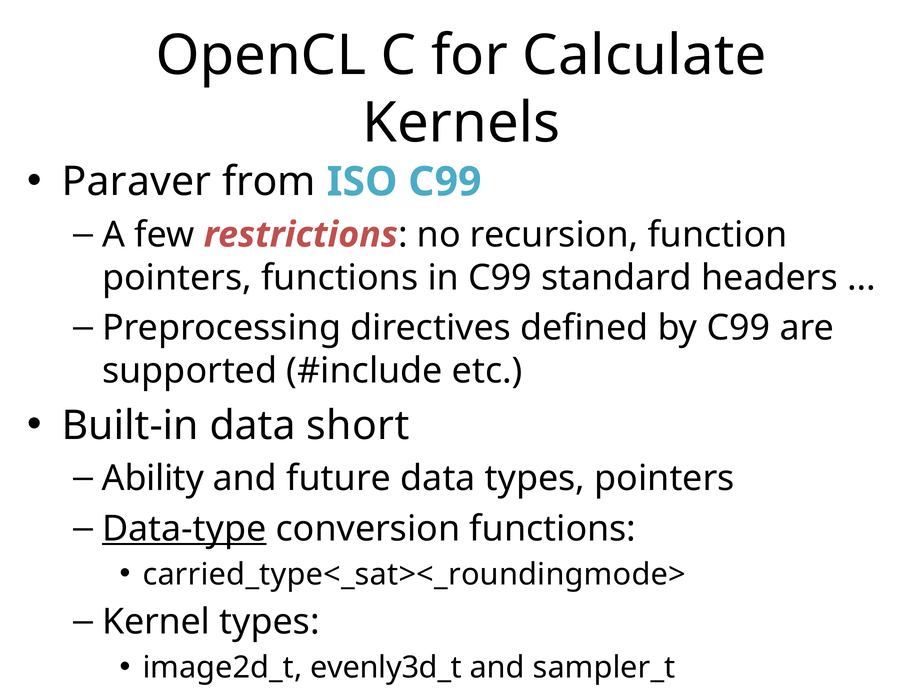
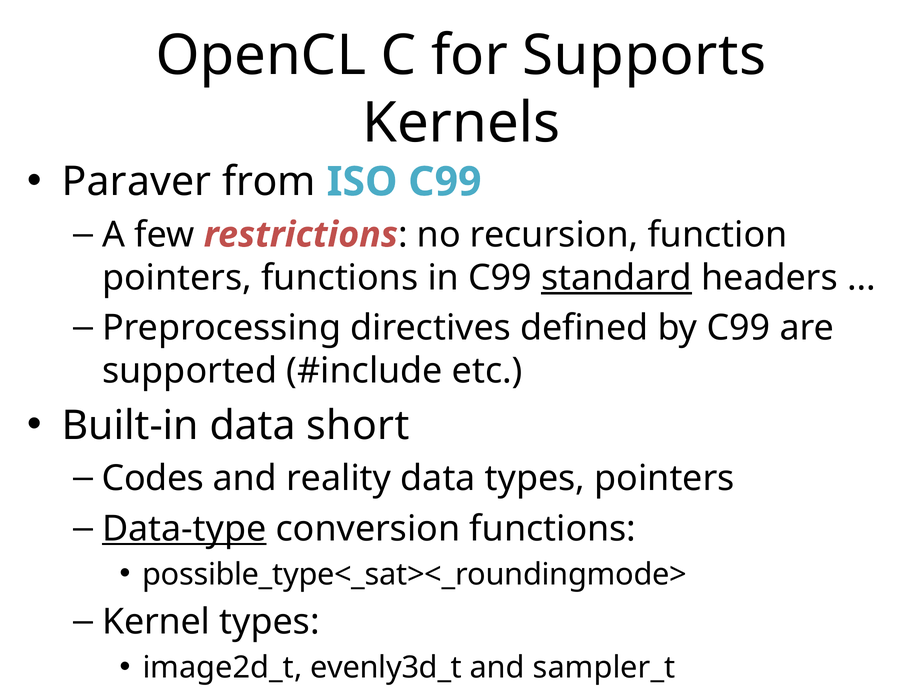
Calculate: Calculate -> Supports (644, 55)
standard underline: none -> present (617, 278)
Ability: Ability -> Codes (153, 479)
future: future -> reality (339, 479)
carried_type<_sat><_roundingmode>: carried_type<_sat><_roundingmode> -> possible_type<_sat><_roundingmode> (415, 575)
